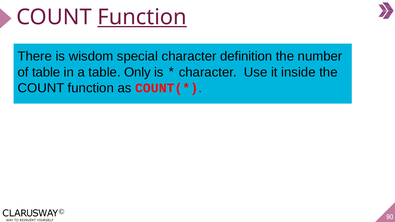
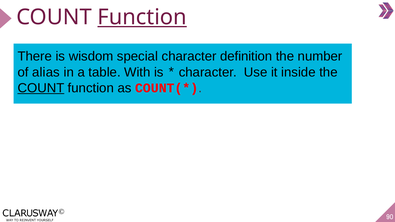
of table: table -> alias (46, 72)
Only: Only -> With (137, 72)
COUNT underline: none -> present (41, 88)
